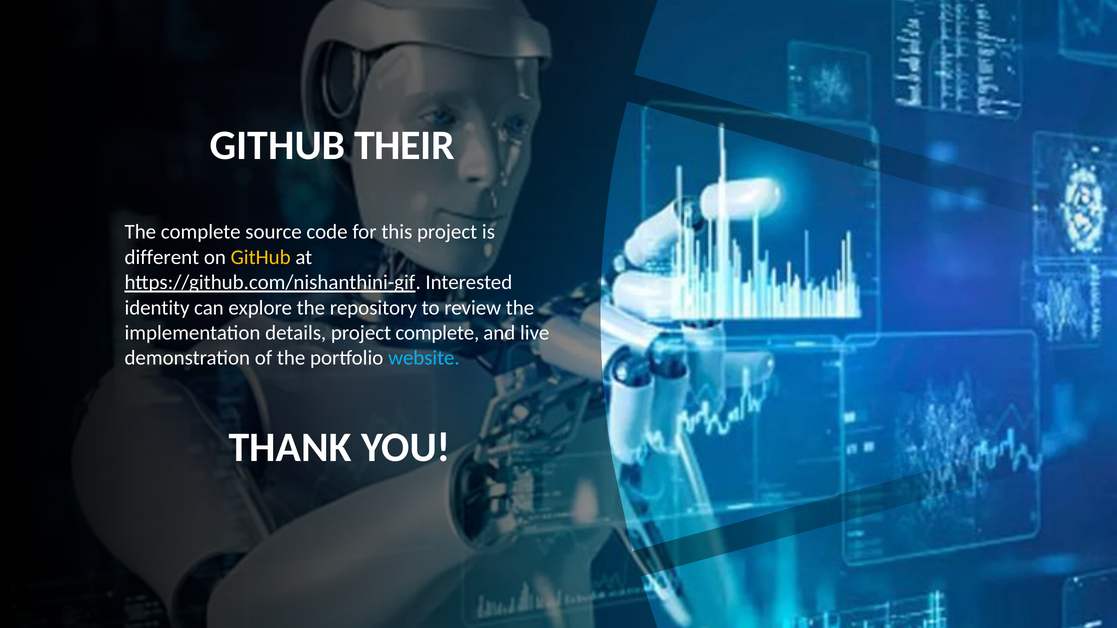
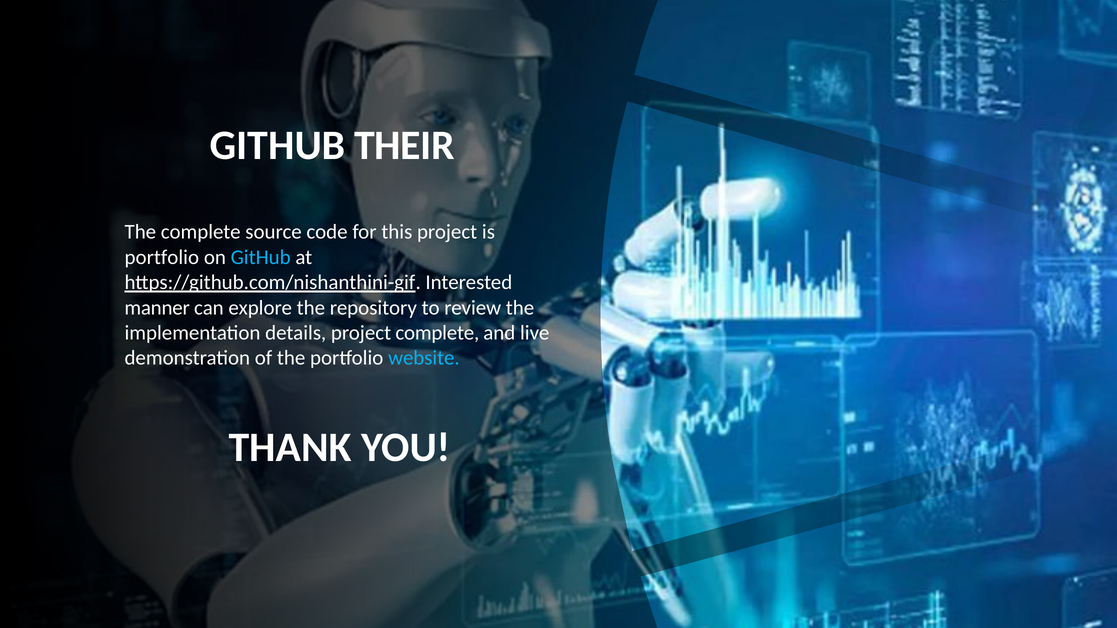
different: different -> portfolio (162, 257)
GitHub colour: yellow -> light blue (261, 257)
identity: identity -> manner (157, 308)
